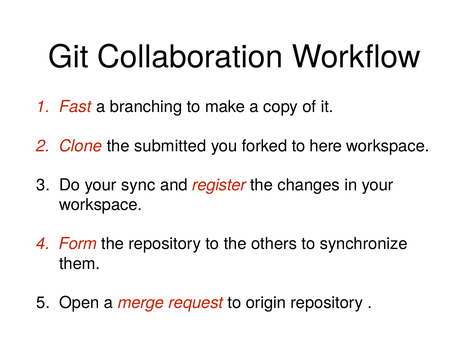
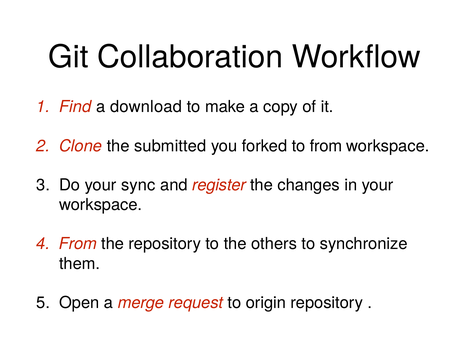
Fast: Fast -> Find (75, 107)
branching: branching -> download (146, 107)
to here: here -> from (326, 146)
Form: Form -> From (78, 244)
